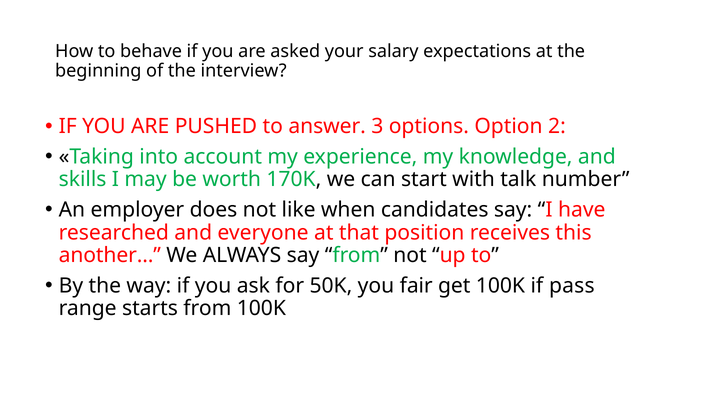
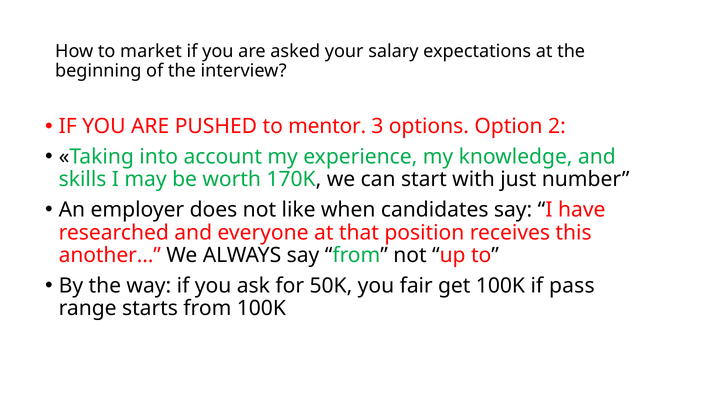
behave: behave -> market (151, 51)
answer: answer -> mentor (327, 126)
talk: talk -> just (518, 179)
